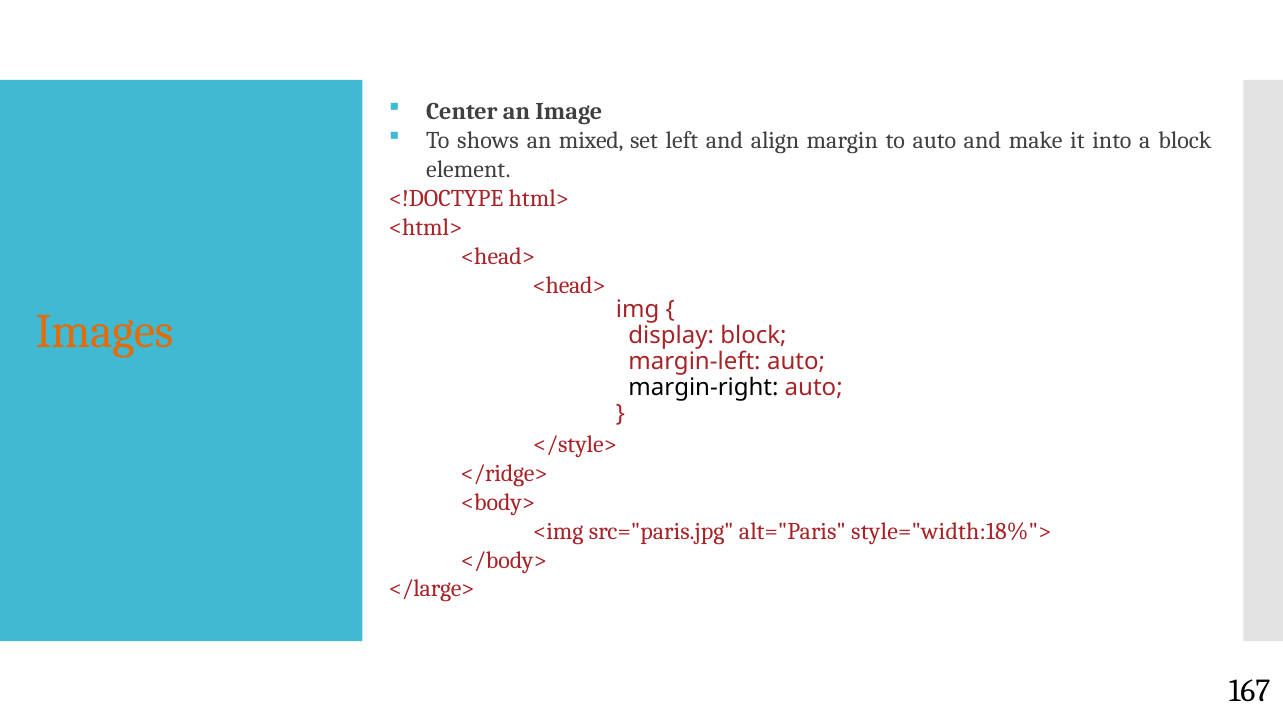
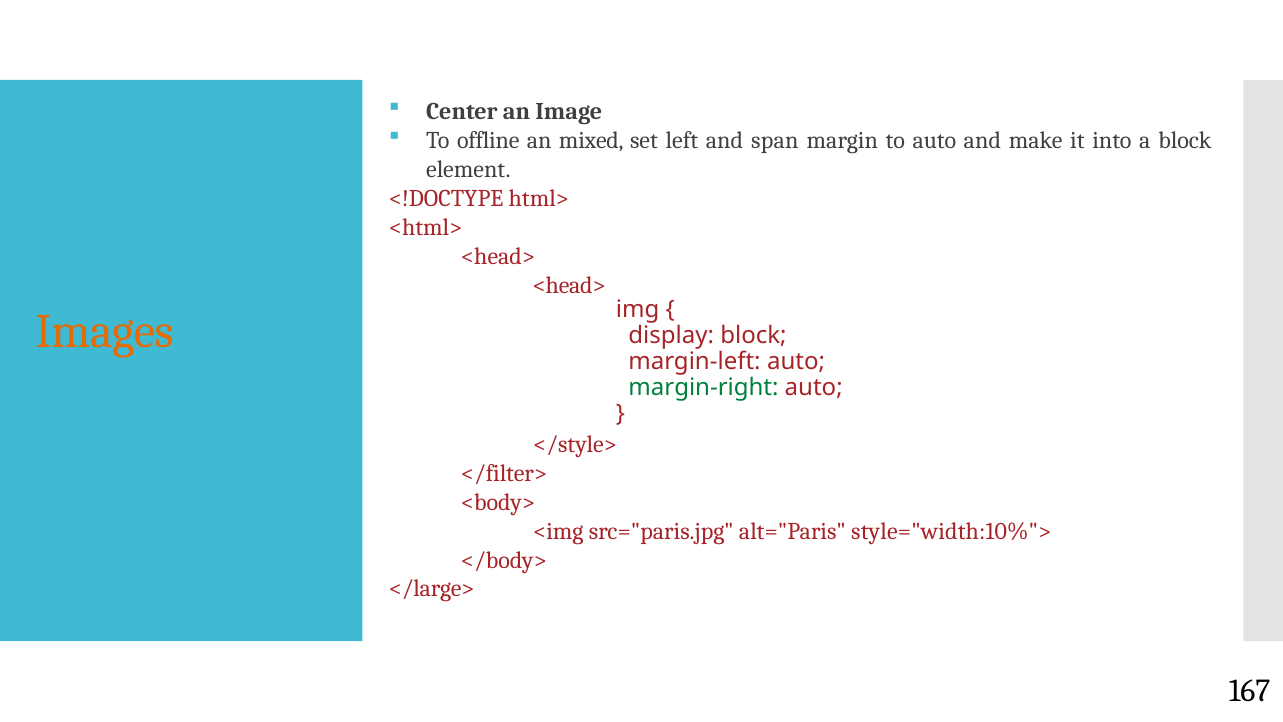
shows: shows -> offline (488, 141)
align: align -> span (775, 141)
margin-right colour: black -> green (703, 387)
</ridge>: </ridge> -> </filter> (504, 473)
style="width:18%">: style="width:18%"> -> style="width:10%"> (951, 531)
